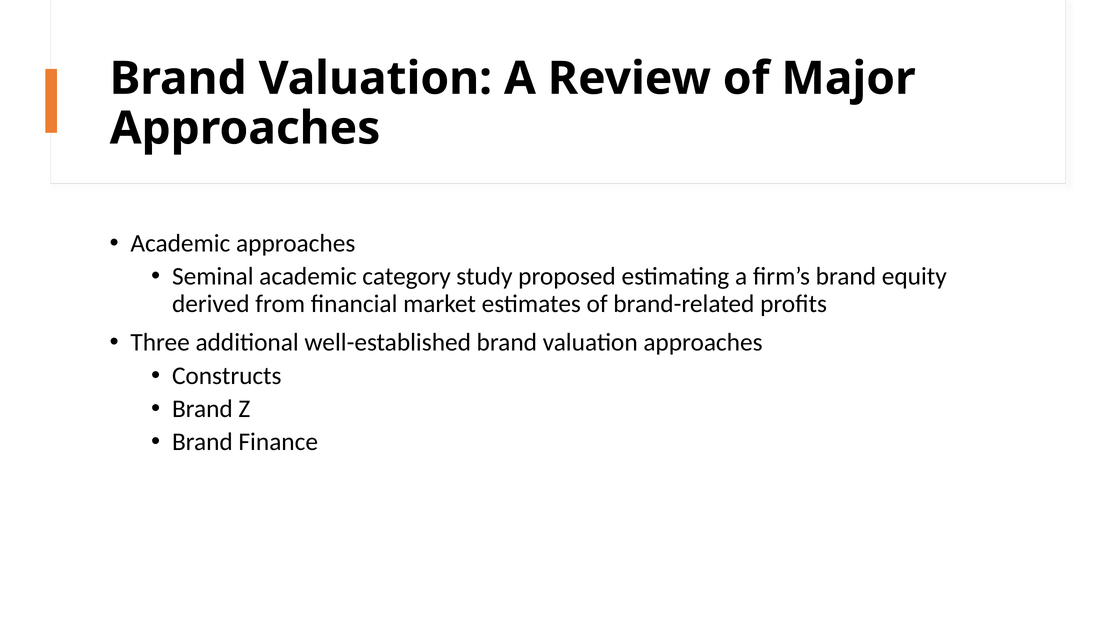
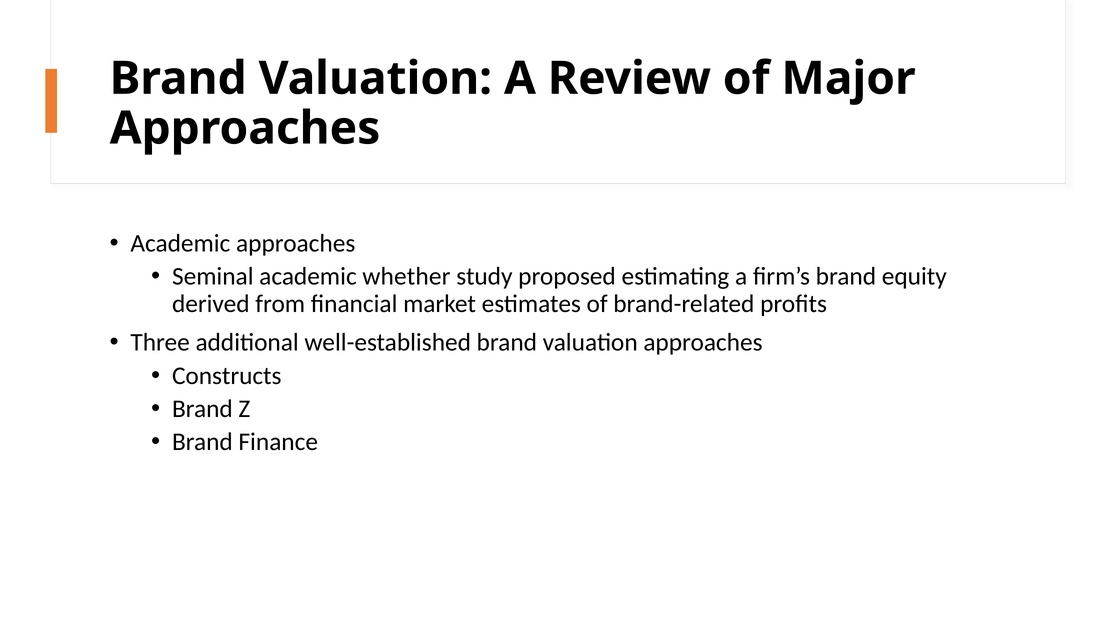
category: category -> whether (406, 276)
